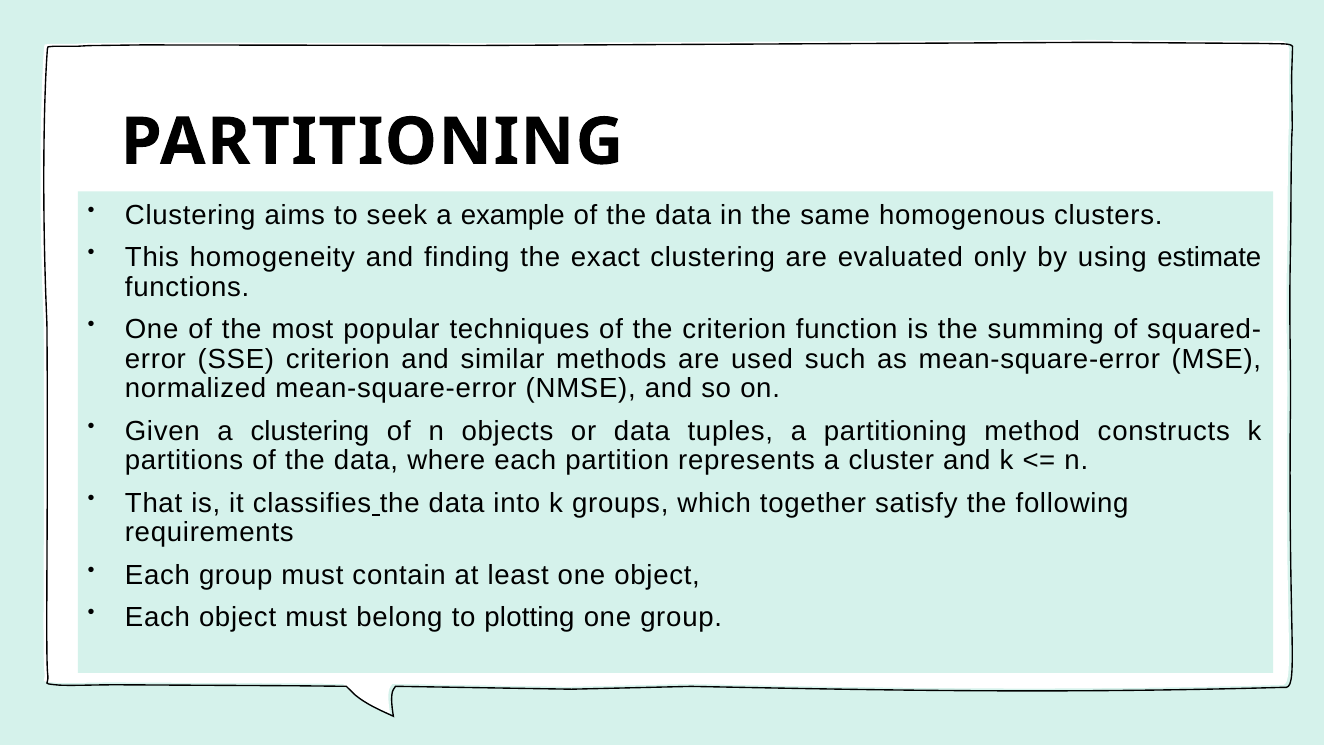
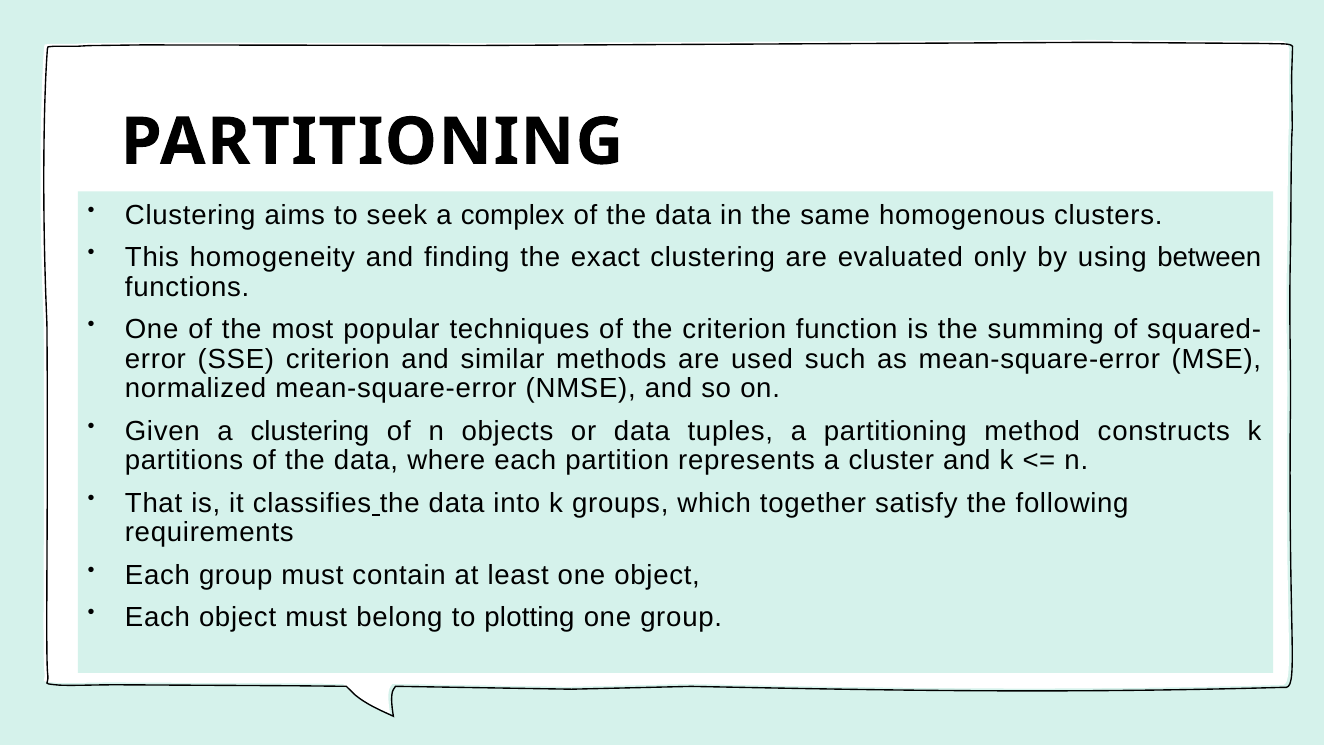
example: example -> complex (513, 215)
estimate: estimate -> between (1209, 257)
